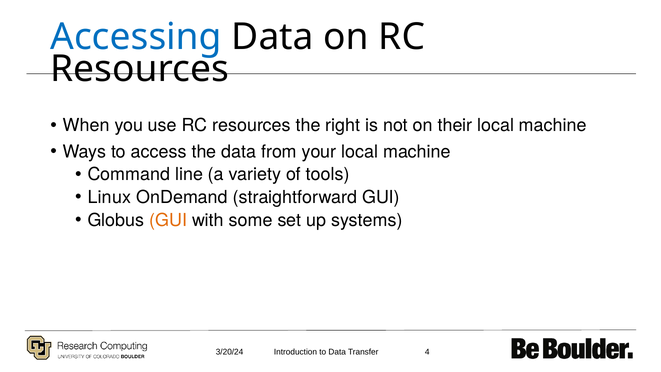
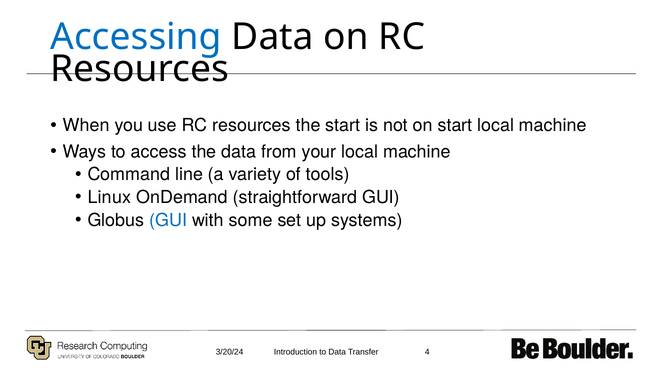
the right: right -> start (343, 125)
on their: their -> start (455, 125)
GUI colour: orange -> blue (168, 220)
